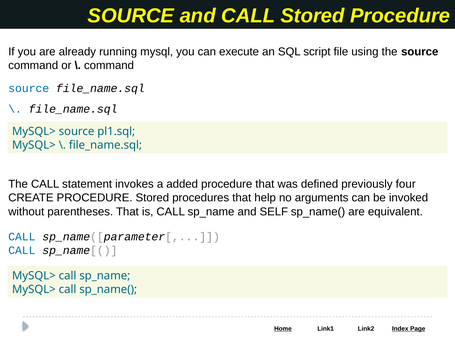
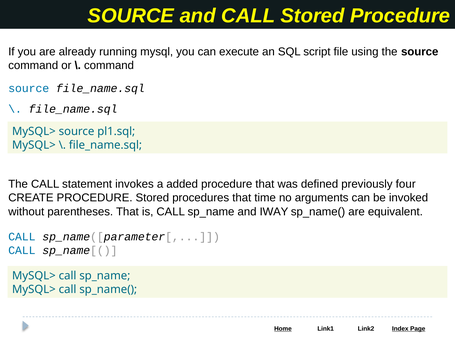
help: help -> time (265, 197)
SELF: SELF -> IWAY (274, 211)
